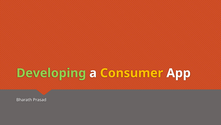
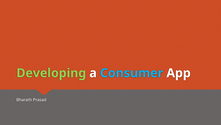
Consumer colour: yellow -> light blue (132, 73)
